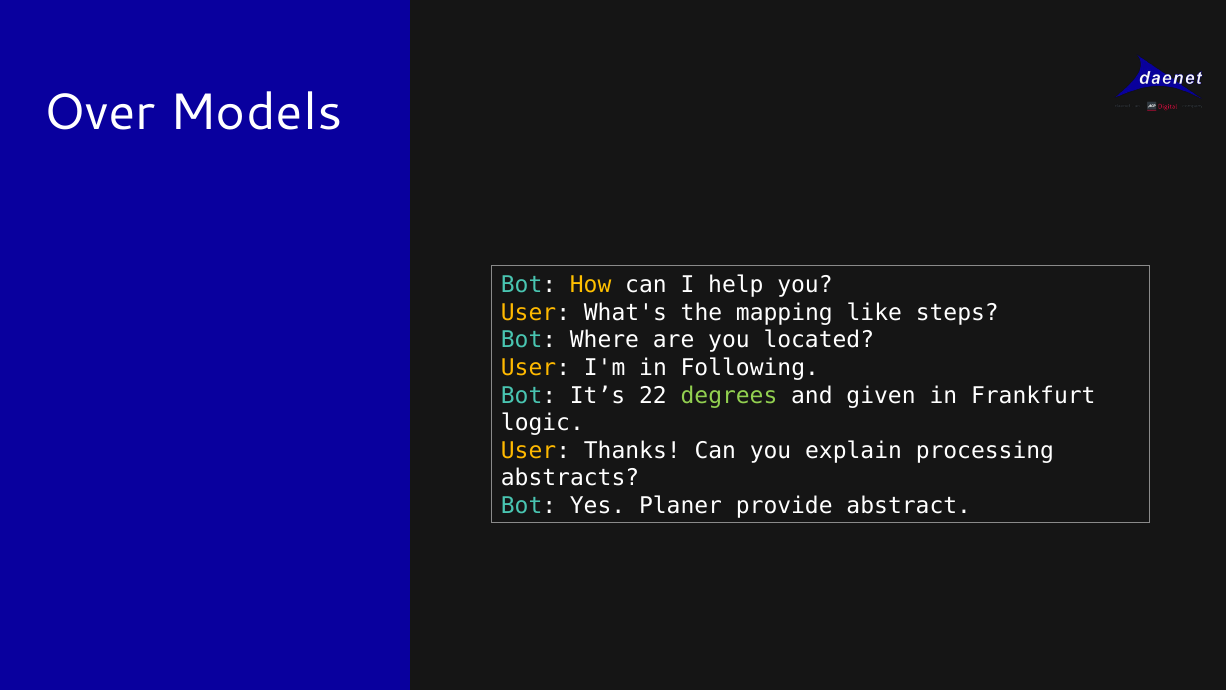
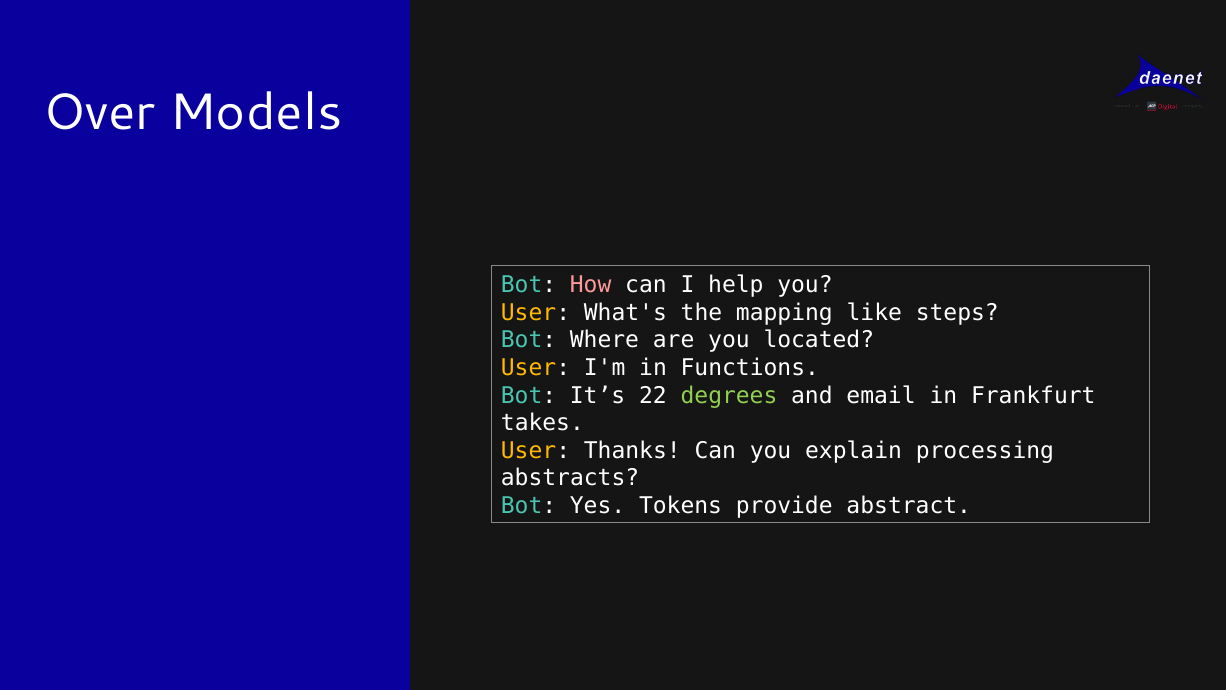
How colour: yellow -> pink (591, 285)
Following: Following -> Functions (750, 368)
given: given -> email (881, 395)
logic: logic -> takes (542, 423)
Planer: Planer -> Tokens (681, 506)
